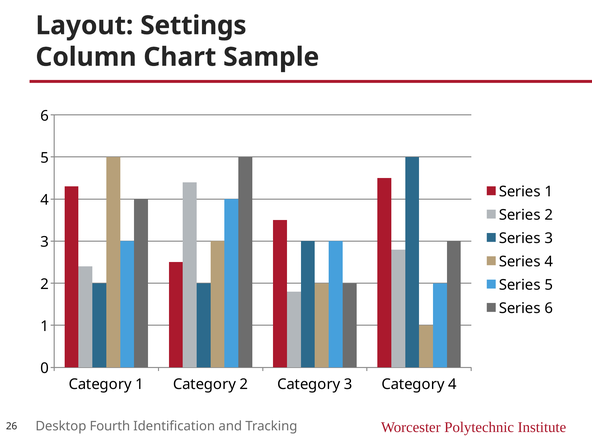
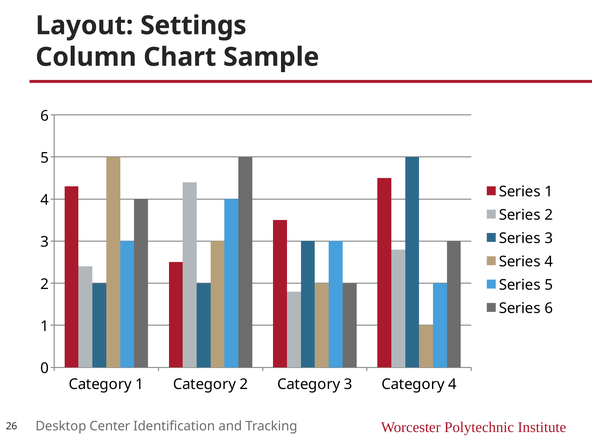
Fourth: Fourth -> Center (110, 426)
